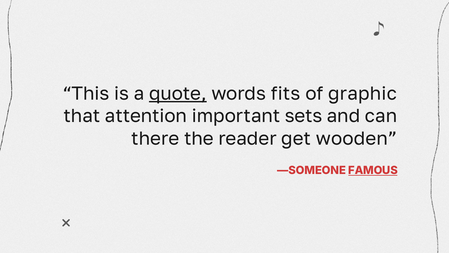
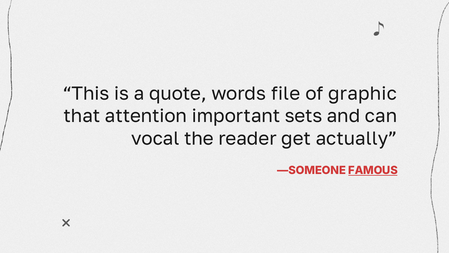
quote underline: present -> none (178, 93)
fits: fits -> file (286, 93)
there: there -> vocal (155, 138)
wooden: wooden -> actually (357, 138)
